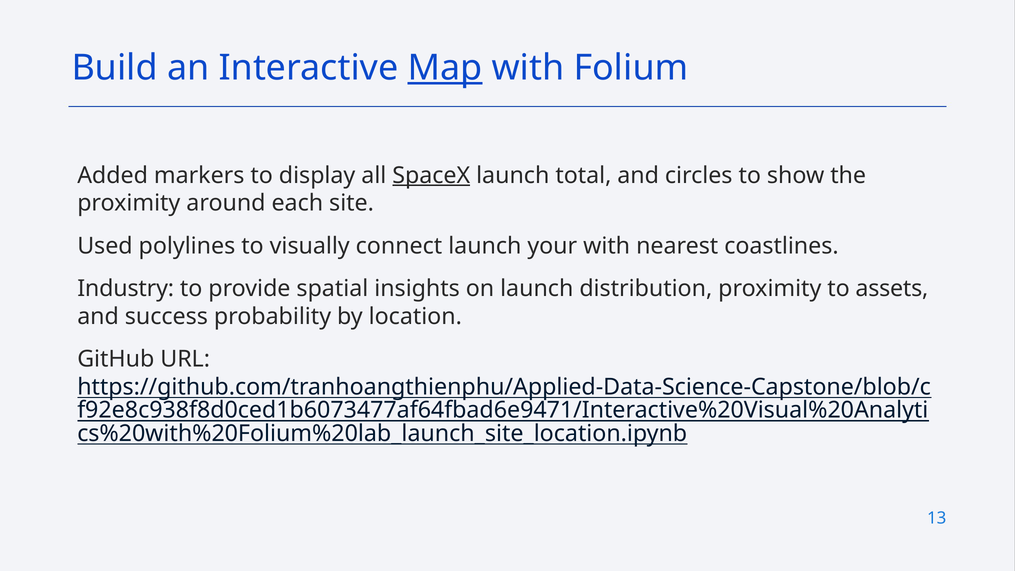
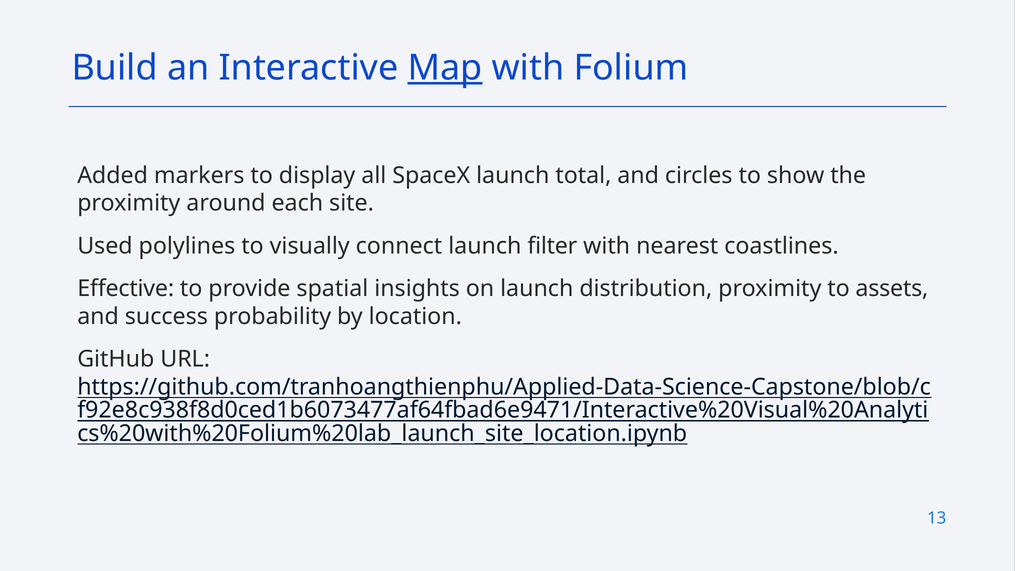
SpaceX underline: present -> none (431, 175)
your: your -> filter (552, 246)
Industry: Industry -> Effective (126, 289)
